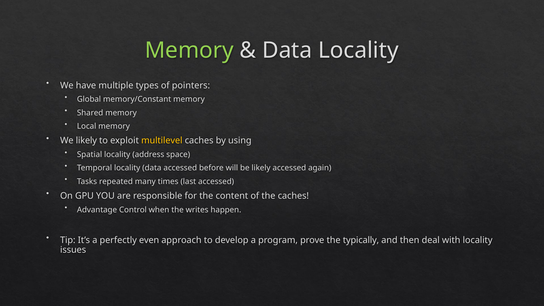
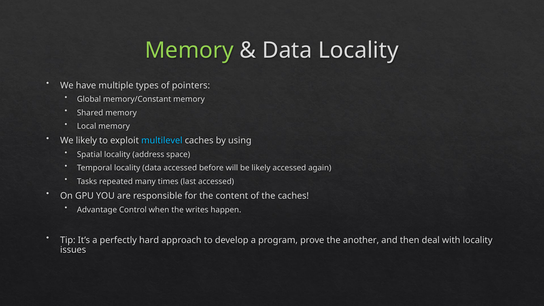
multilevel colour: yellow -> light blue (162, 141)
even: even -> hard (149, 240)
typically: typically -> another (361, 240)
